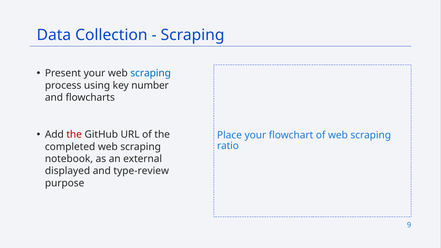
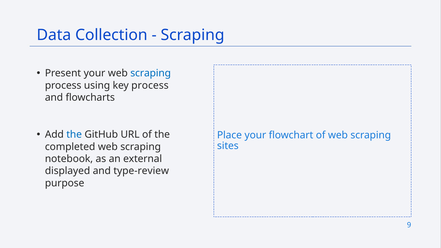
key number: number -> process (150, 85)
the colour: red -> blue (74, 135)
ratio: ratio -> sites (228, 146)
